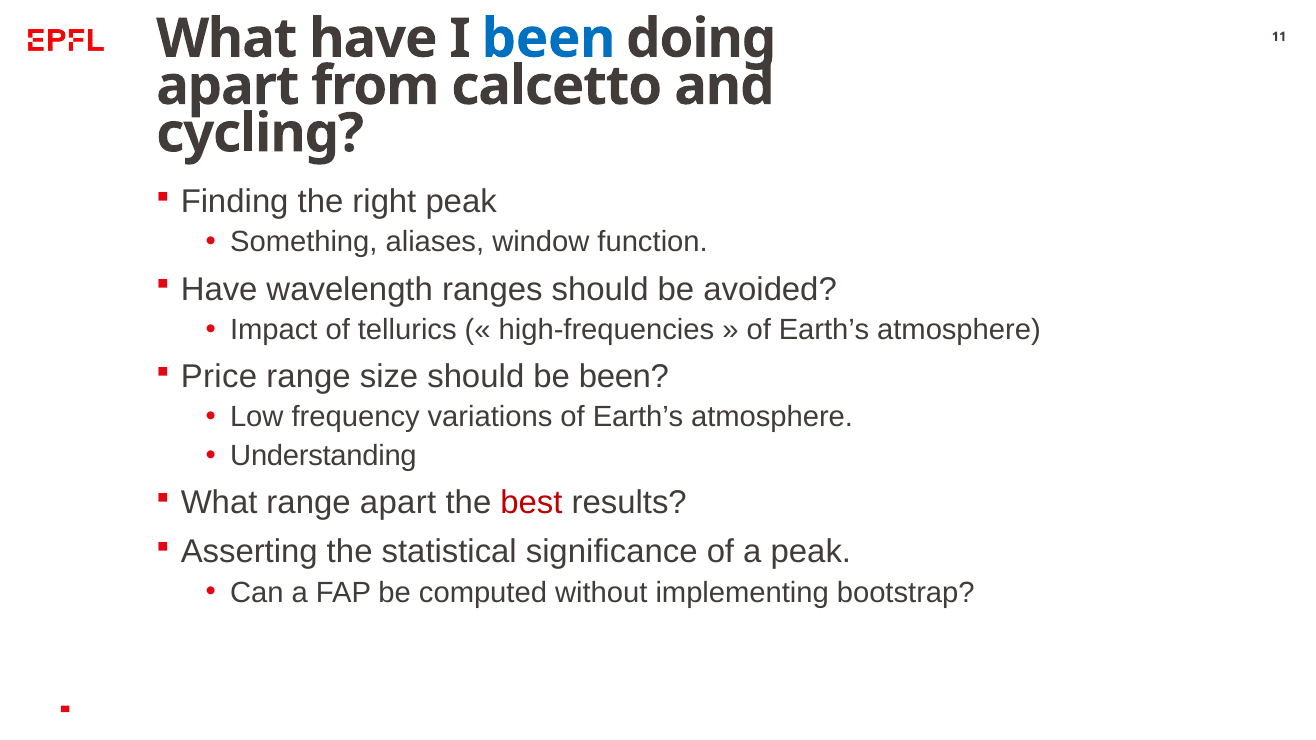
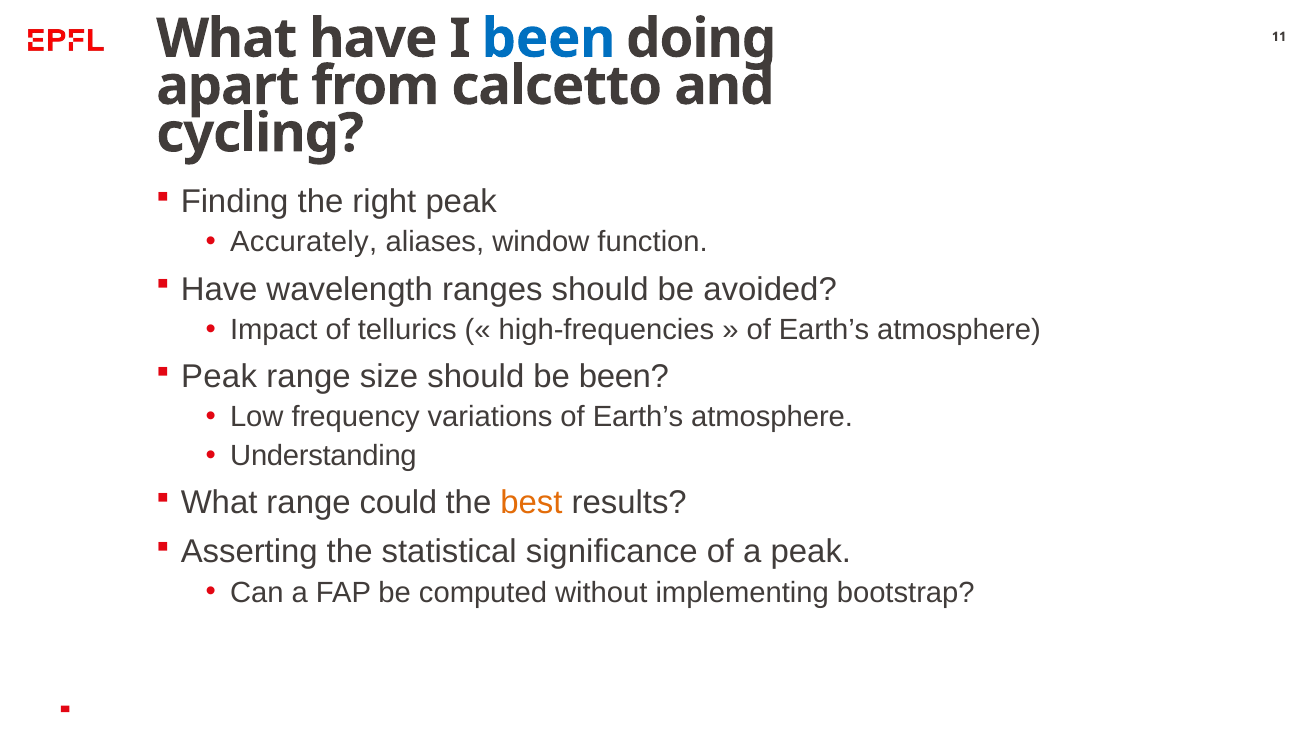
Something: Something -> Accurately (304, 242)
Price: Price -> Peak (219, 377)
range apart: apart -> could (398, 503)
best colour: red -> orange (531, 503)
